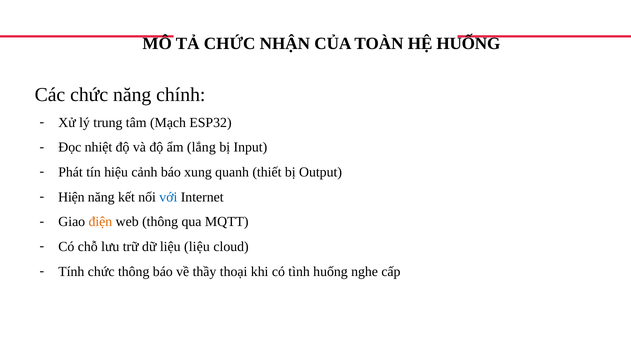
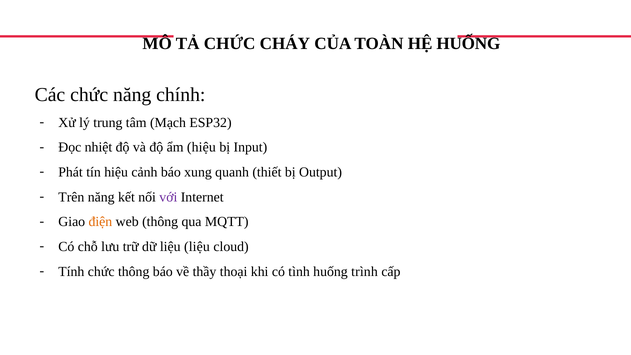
NHẬN: NHẬN -> CHÁY (285, 44)
ẩm lắng: lắng -> hiệu (201, 147)
Hiện: Hiện -> Trên (71, 197)
với colour: blue -> purple (168, 197)
nghe: nghe -> trình (364, 272)
